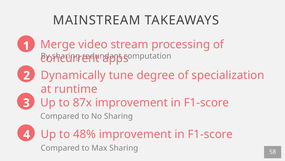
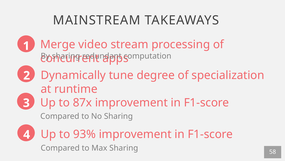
48%: 48% -> 93% (84, 134)
